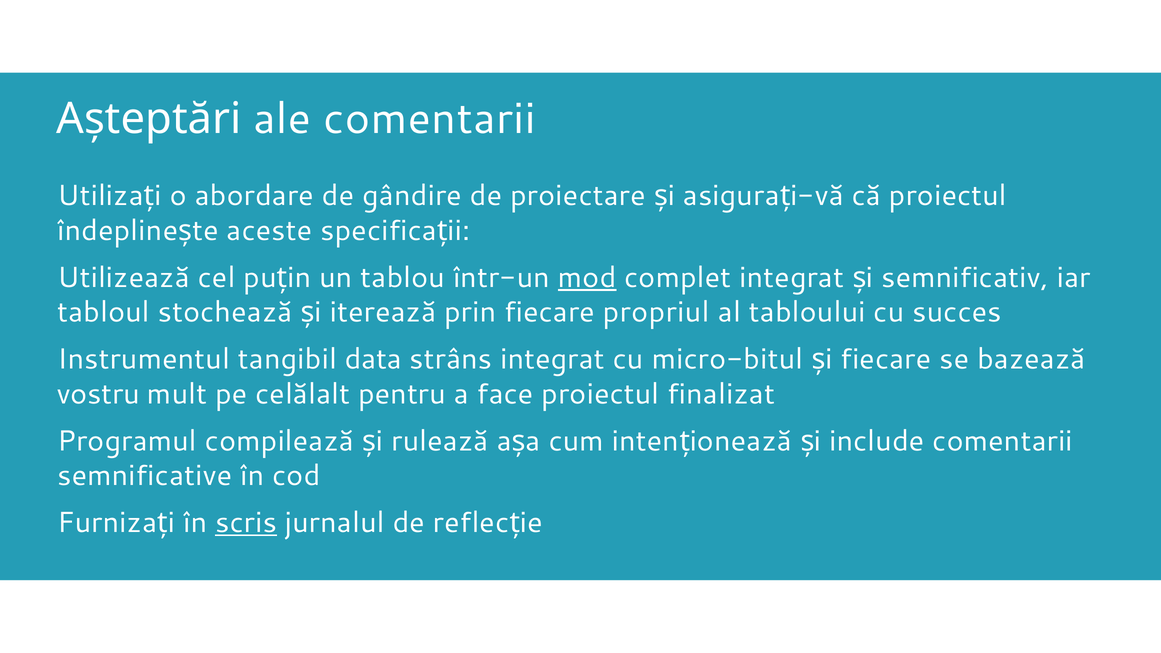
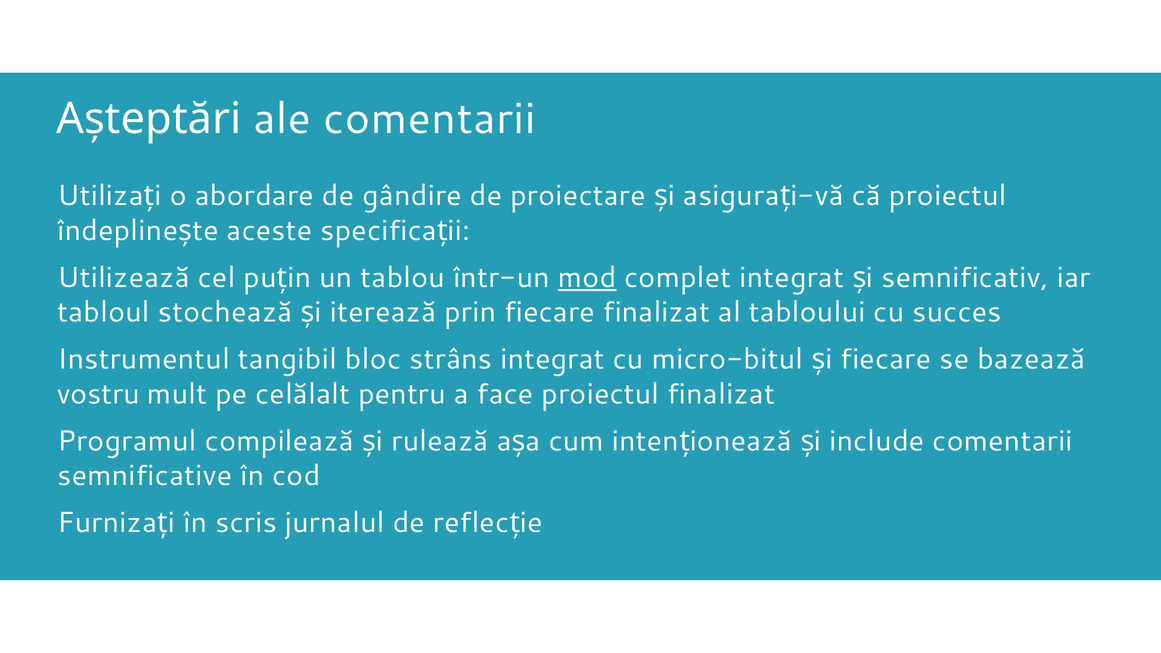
fiecare propriul: propriul -> finalizat (657, 312)
data: data -> bloc (373, 359)
scris underline: present -> none (246, 523)
